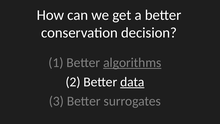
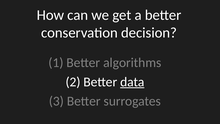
algorithms underline: present -> none (132, 62)
